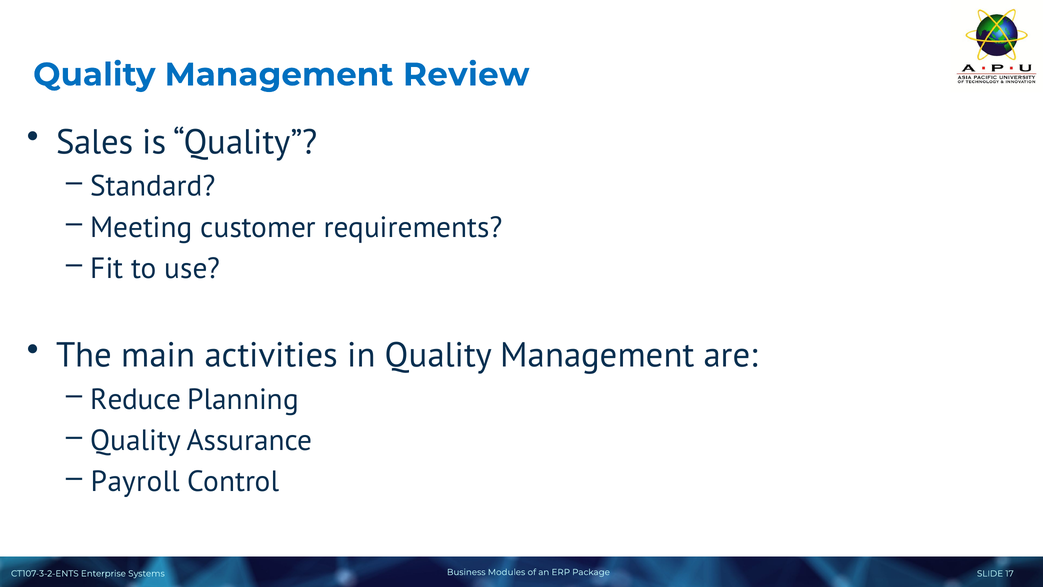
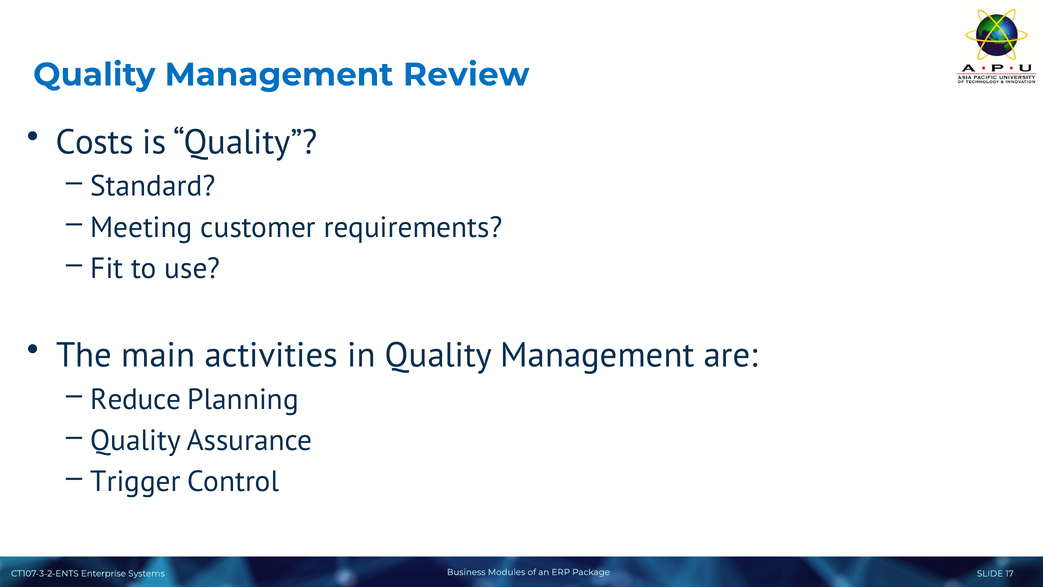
Sales: Sales -> Costs (95, 142)
Payroll: Payroll -> Trigger (136, 481)
